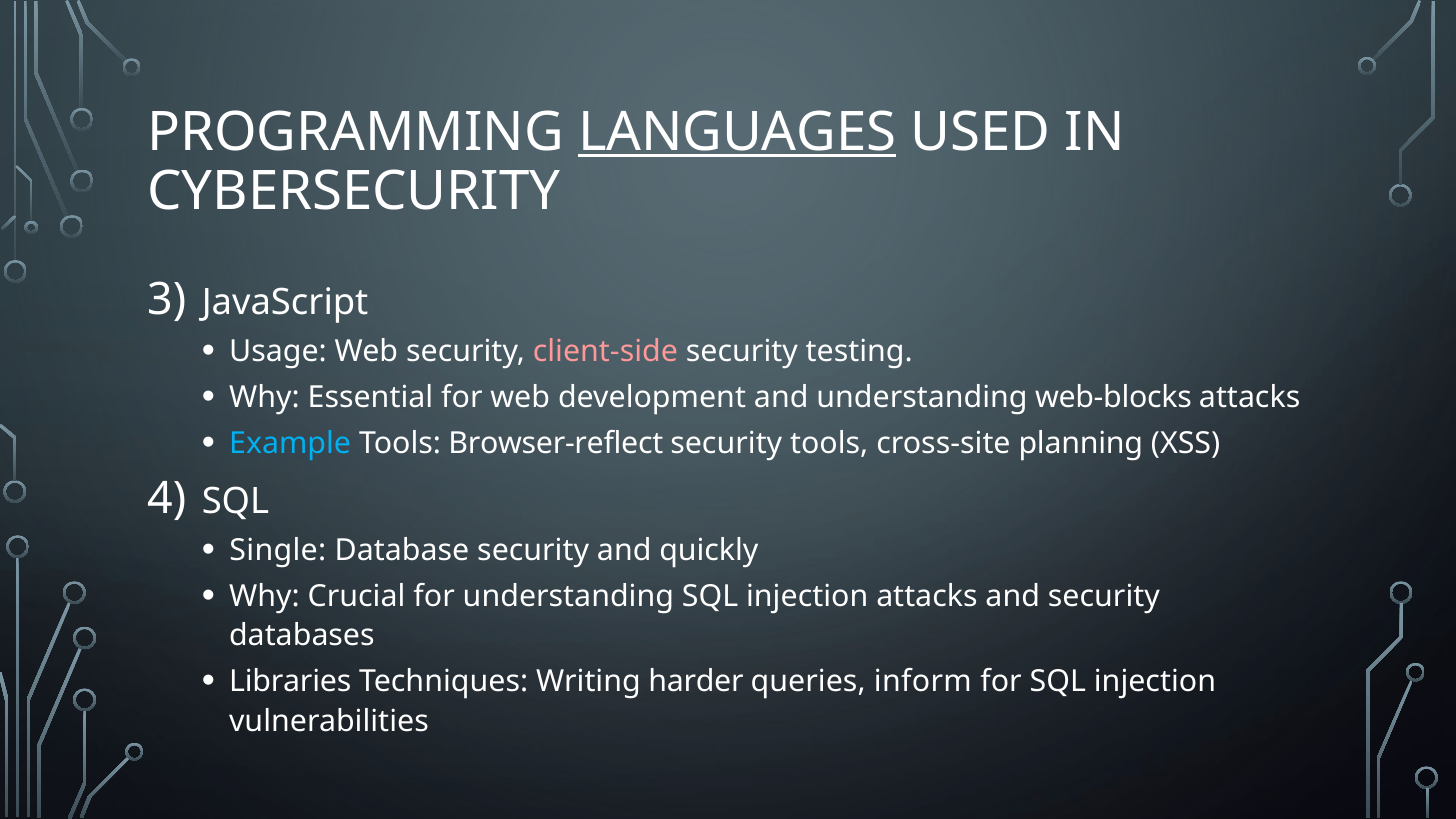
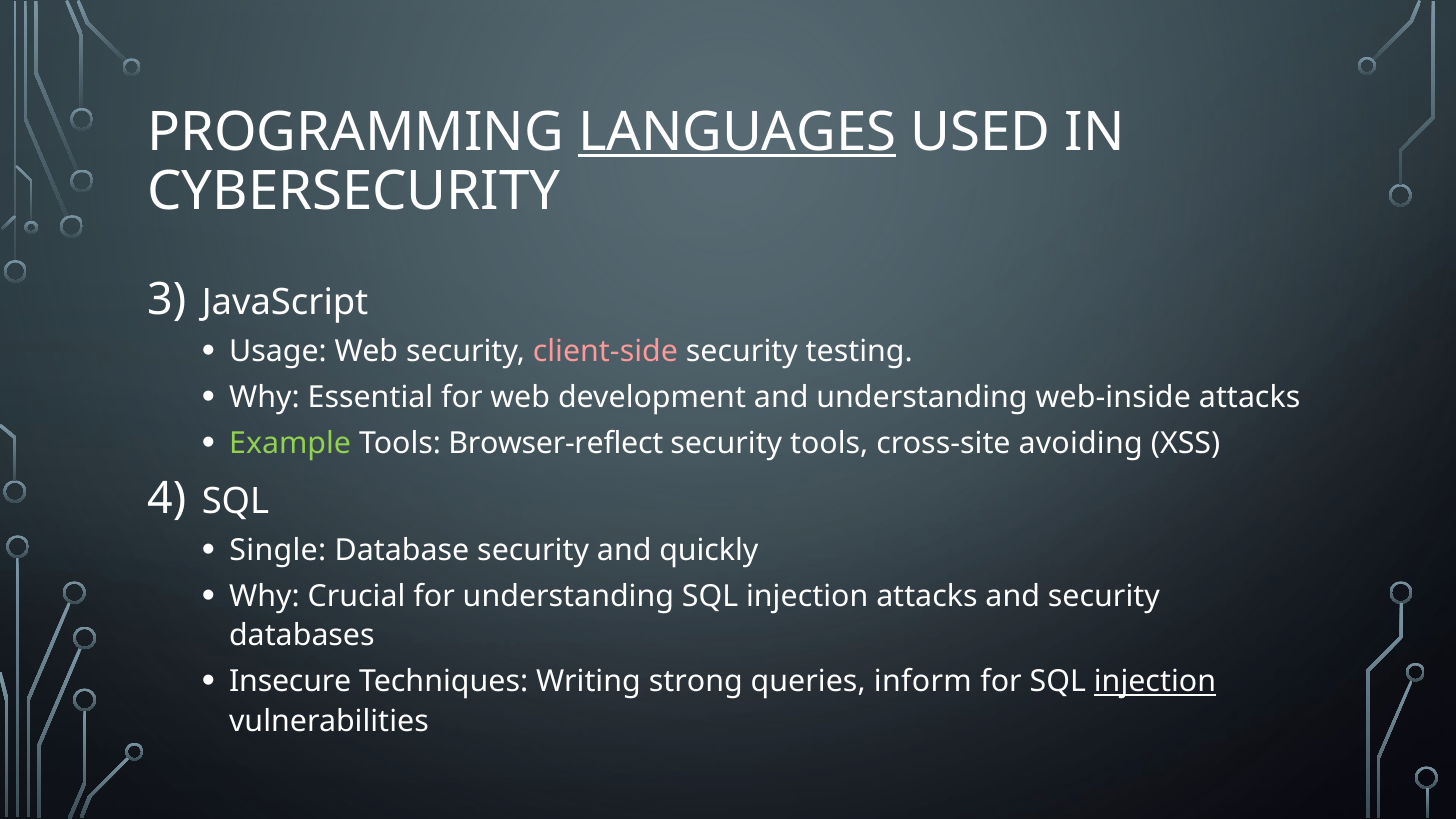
web-blocks: web-blocks -> web-inside (1113, 397)
Example colour: light blue -> light green (290, 443)
planning: planning -> avoiding (1081, 443)
Libraries: Libraries -> Insecure (290, 682)
harder: harder -> strong (696, 682)
injection underline: none -> present (1155, 682)
